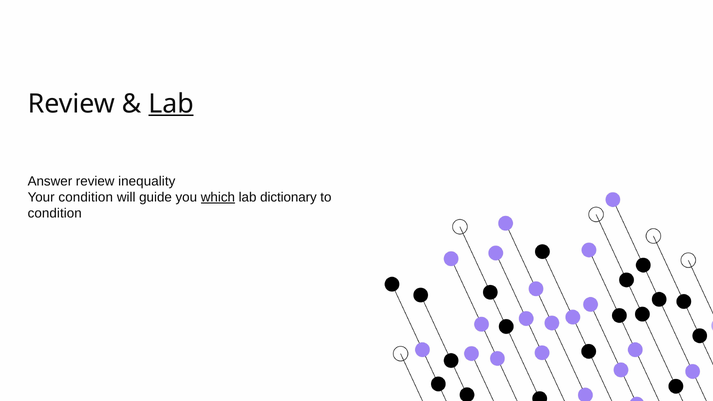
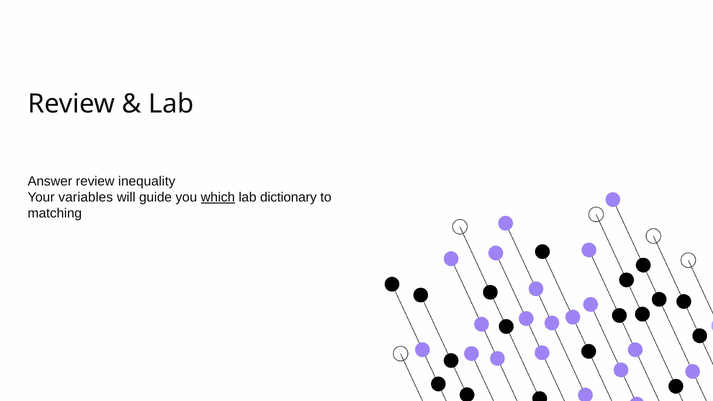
Lab underline: present -> none (171, 104)
Your condition: condition -> variables (86, 197)
condition: condition -> matching (55, 213)
